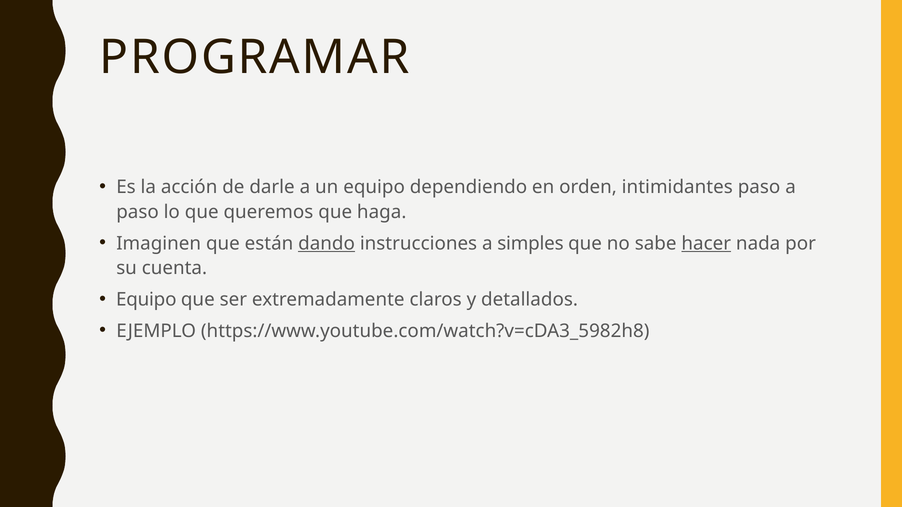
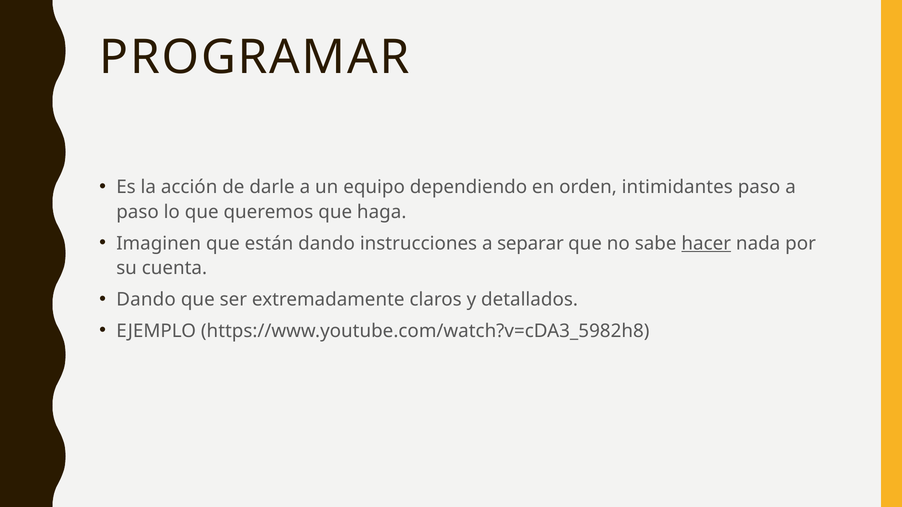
dando underline: present -> none (327, 244)
simples: simples -> separar (530, 244)
Equipo: Equipo -> Dando (146, 300)
